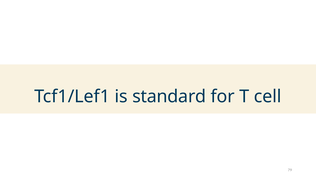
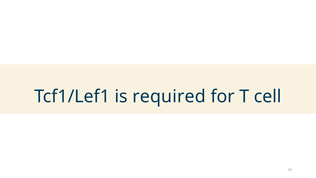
standard: standard -> required (169, 96)
